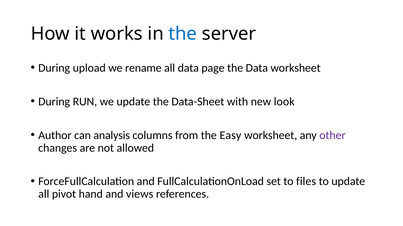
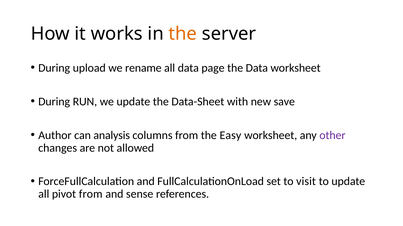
the colour: blue -> orange (183, 34)
look: look -> save (284, 102)
files: files -> visit (306, 182)
pivot hand: hand -> from (91, 195)
views: views -> sense (140, 195)
